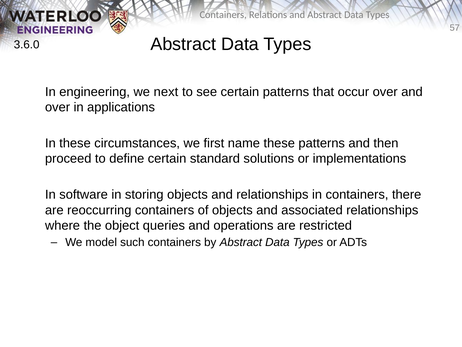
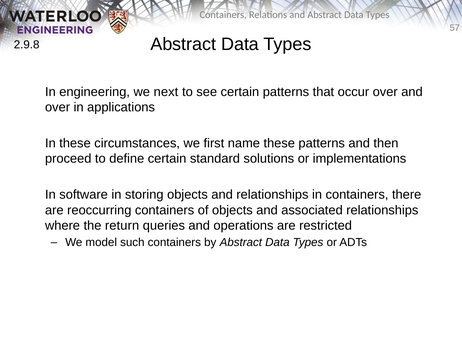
3.6.0: 3.6.0 -> 2.9.8 (27, 44)
object: object -> return (122, 225)
